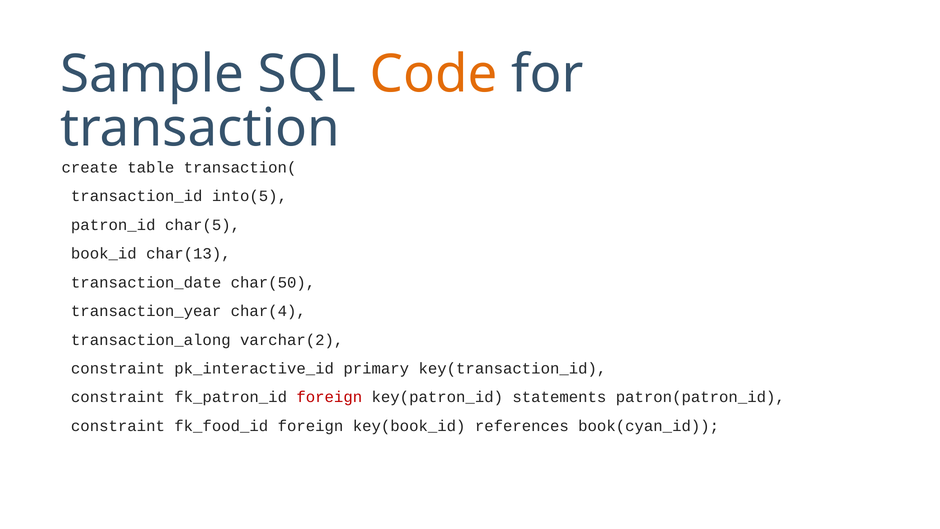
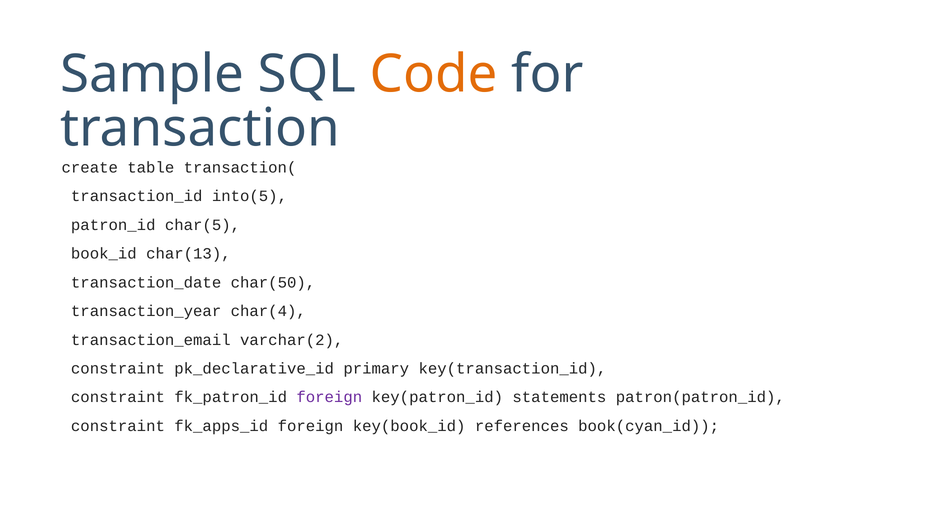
transaction_along: transaction_along -> transaction_email (151, 340)
pk_interactive_id: pk_interactive_id -> pk_declarative_id (254, 368)
foreign colour: red -> purple (329, 397)
fk_food_id: fk_food_id -> fk_apps_id (221, 426)
